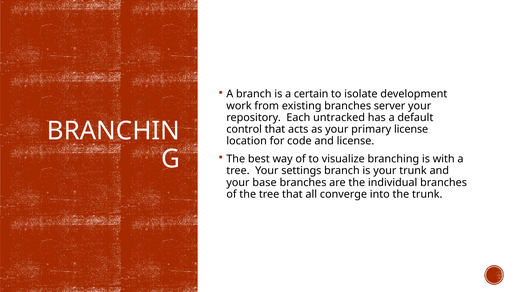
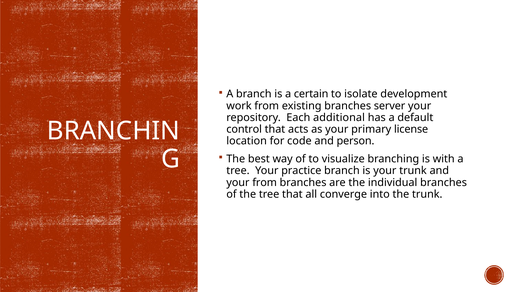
untracked: untracked -> additional (339, 117)
and license: license -> person (356, 141)
settings: settings -> practice (301, 170)
your base: base -> from (265, 182)
